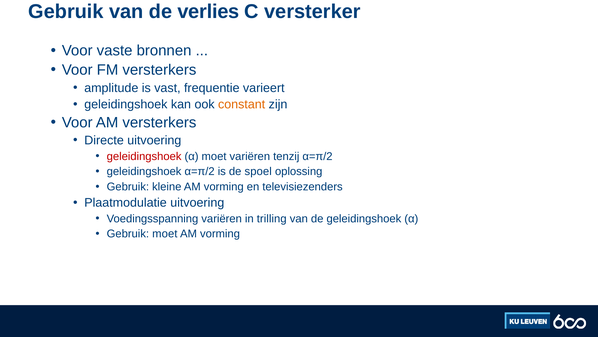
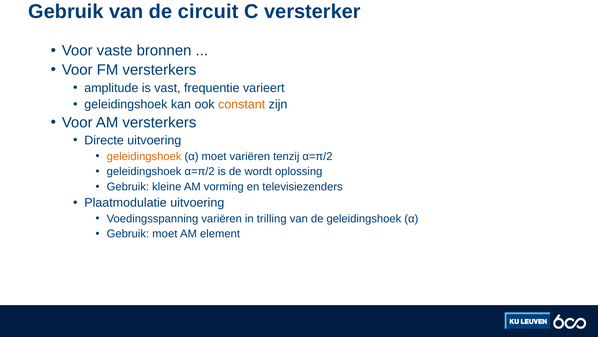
verlies: verlies -> circuit (208, 11)
geleidingshoek colour: red -> orange (144, 156)
spoel: spoel -> wordt (258, 171)
vorming: vorming -> element (220, 233)
